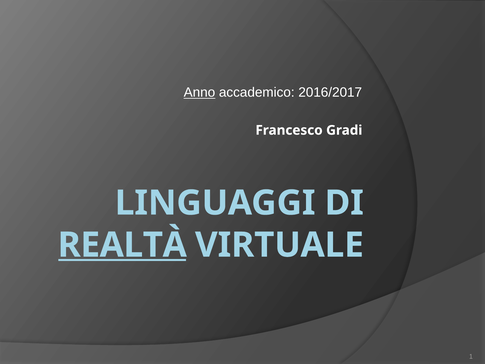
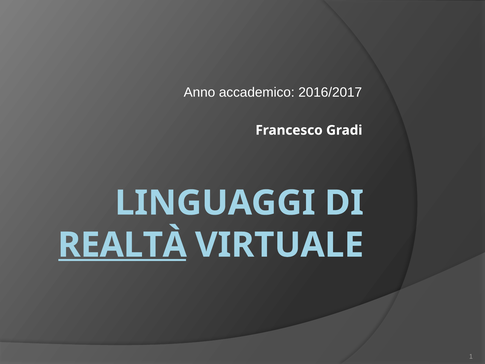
Anno underline: present -> none (199, 92)
